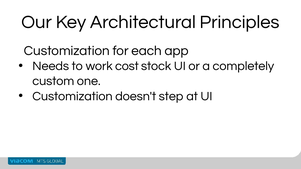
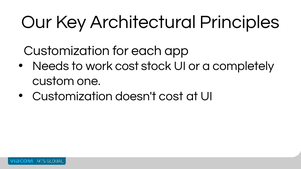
doesn't step: step -> cost (171, 96)
